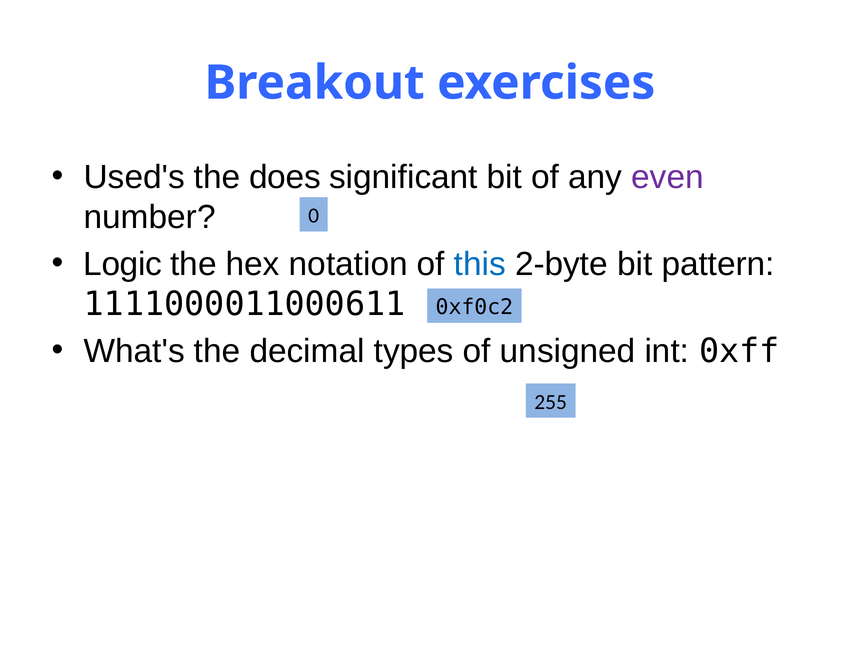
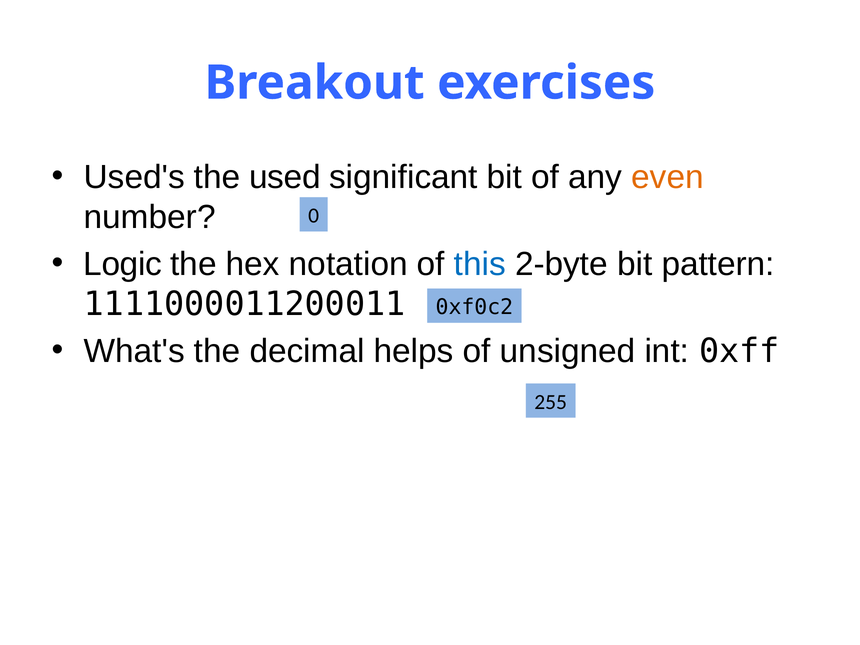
does: does -> used (285, 177)
even colour: purple -> orange (668, 177)
1111000011000611: 1111000011000611 -> 1111000011200011 (245, 304)
types: types -> helps (414, 351)
